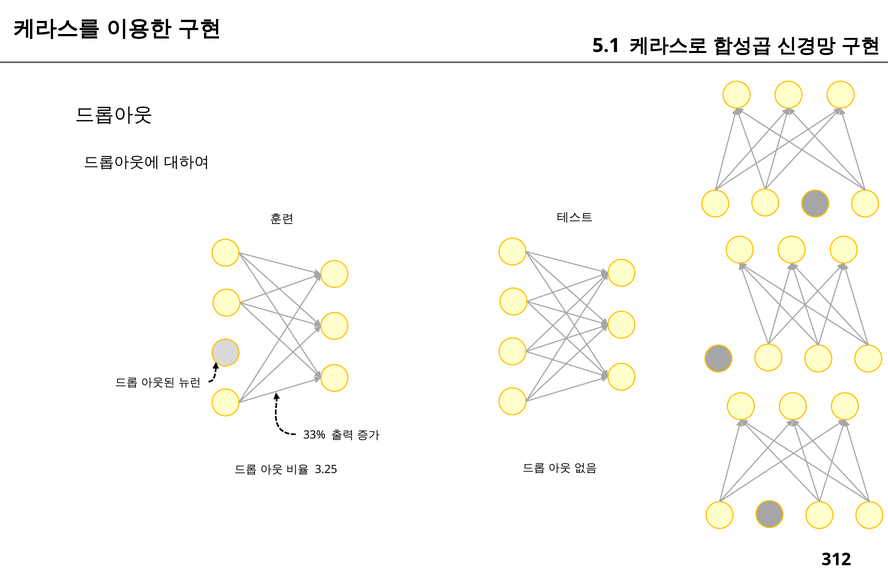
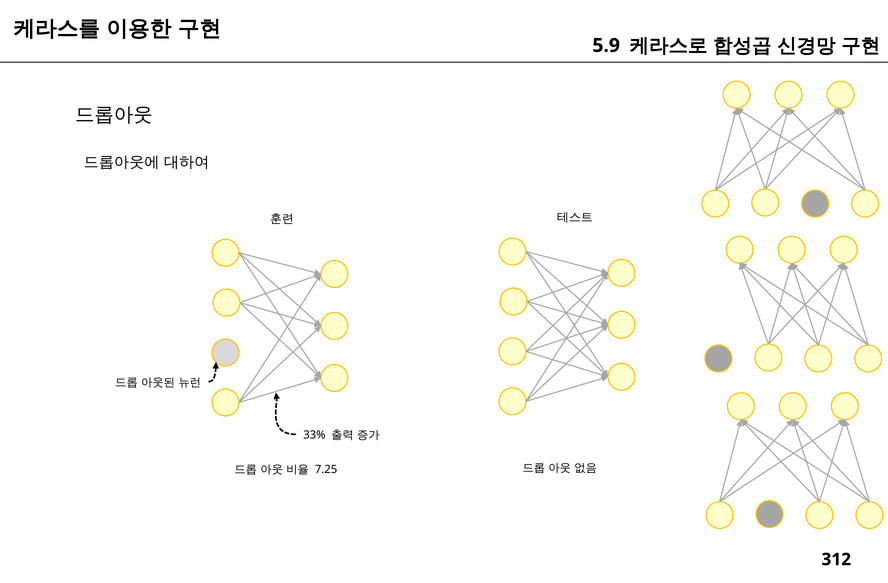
5.1: 5.1 -> 5.9 (606, 46)
3.25: 3.25 -> 7.25 (326, 470)
